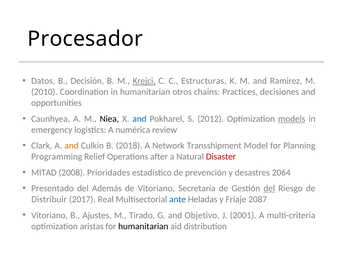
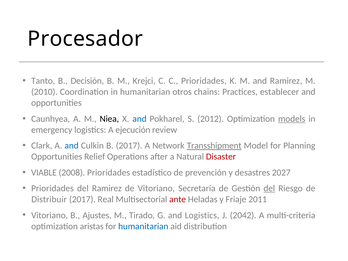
Datos: Datos -> Tanto (43, 81)
Krejci underline: present -> none (144, 81)
C Estructuras: Estructuras -> Prioridades (204, 81)
decisiones: decisiones -> establecer (280, 92)
numérica: numérica -> ejecución (133, 130)
and colour: orange -> blue (72, 146)
B 2018: 2018 -> 2017 (129, 146)
Transshipment underline: none -> present (214, 146)
Programming: Programming -> Opportunities (57, 157)
MITAD: MITAD -> VIABLE (44, 173)
2064: 2064 -> 2027 (281, 173)
Presentado: Presentado -> Prioridades (52, 188)
del Además: Además -> Ramirez (107, 188)
ante colour: blue -> red (178, 199)
2087: 2087 -> 2011 (258, 199)
and Objetivo: Objetivo -> Logistics (202, 215)
2001: 2001 -> 2042 (243, 215)
humanitarian colour: black -> blue (143, 226)
